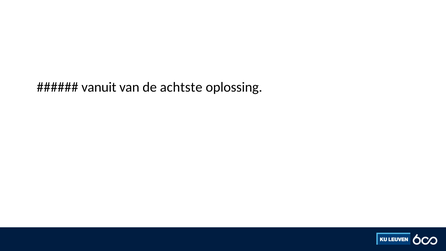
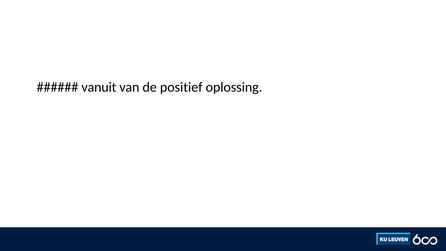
achtste: achtste -> positief (181, 87)
